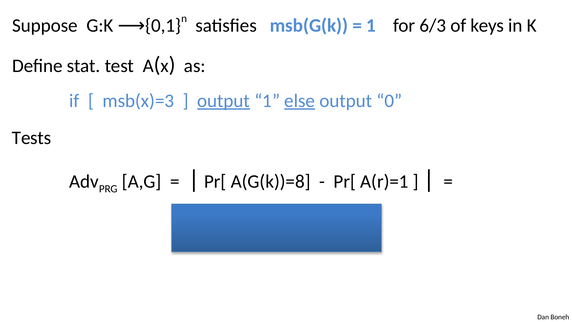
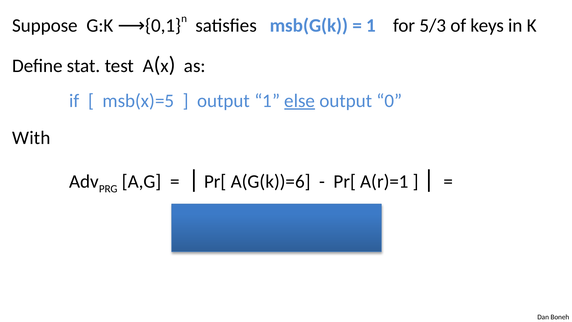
6/3: 6/3 -> 5/3 (433, 25)
msb(x)=3: msb(x)=3 -> msb(x)=5 (138, 101)
output underline: present -> none (224, 101)
Tests: Tests -> With (31, 138)
A(G(k))=8: A(G(k))=8 -> A(G(k))=6 (271, 181)
